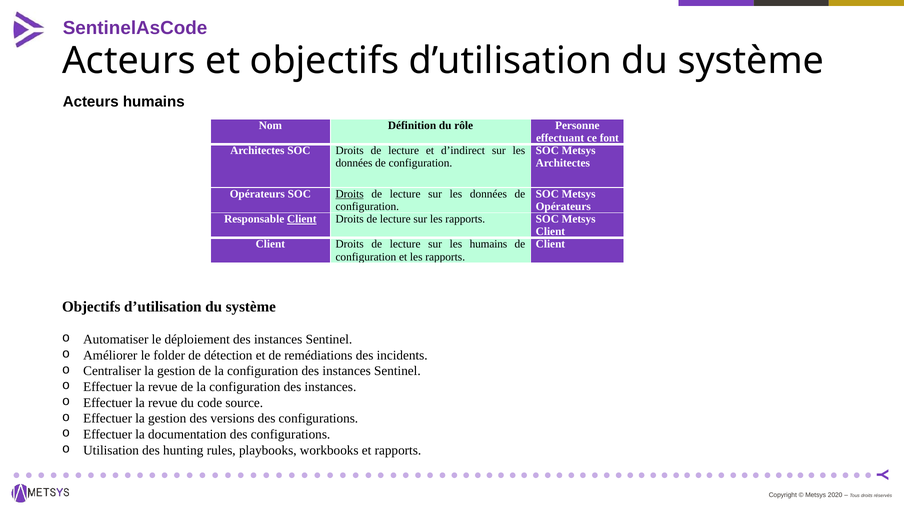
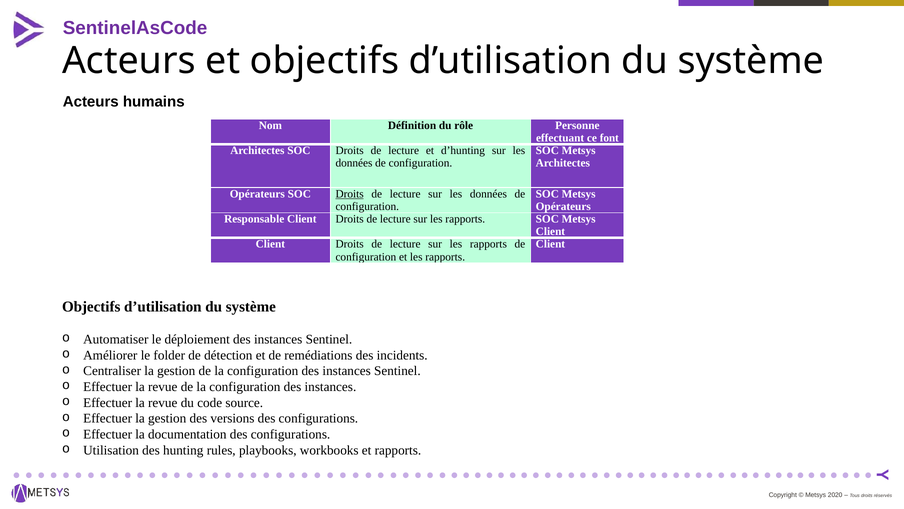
d’indirect: d’indirect -> d’hunting (463, 150)
Client underline: present -> none (302, 219)
humains: humains -> rapports (488, 244)
